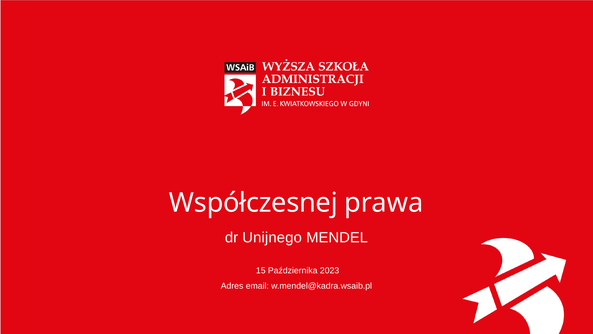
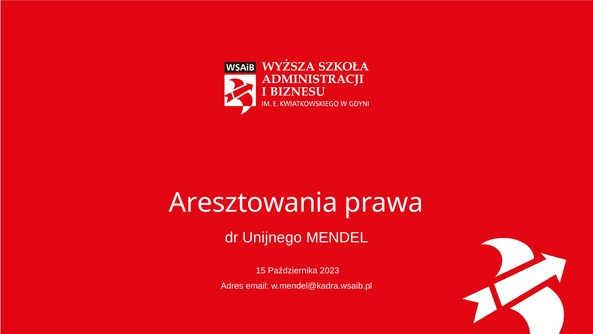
Współczesnej: Współczesnej -> Aresztowania (253, 203)
